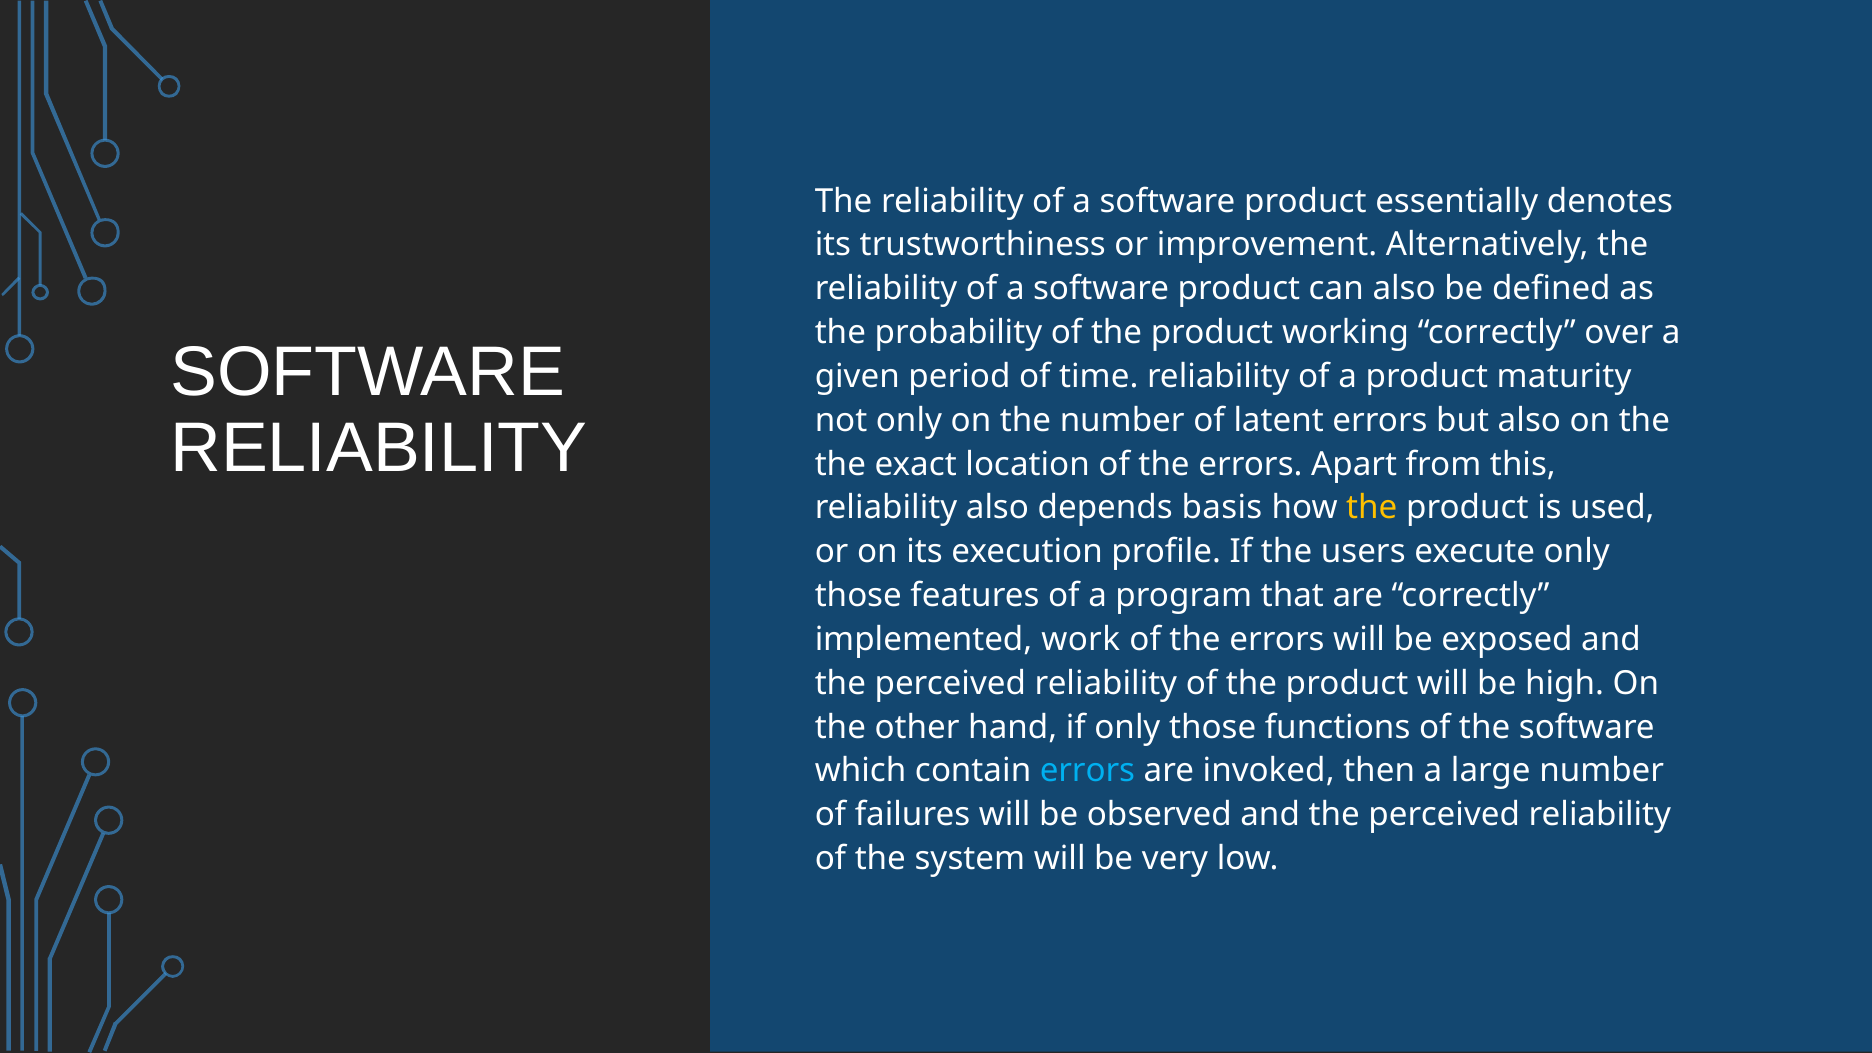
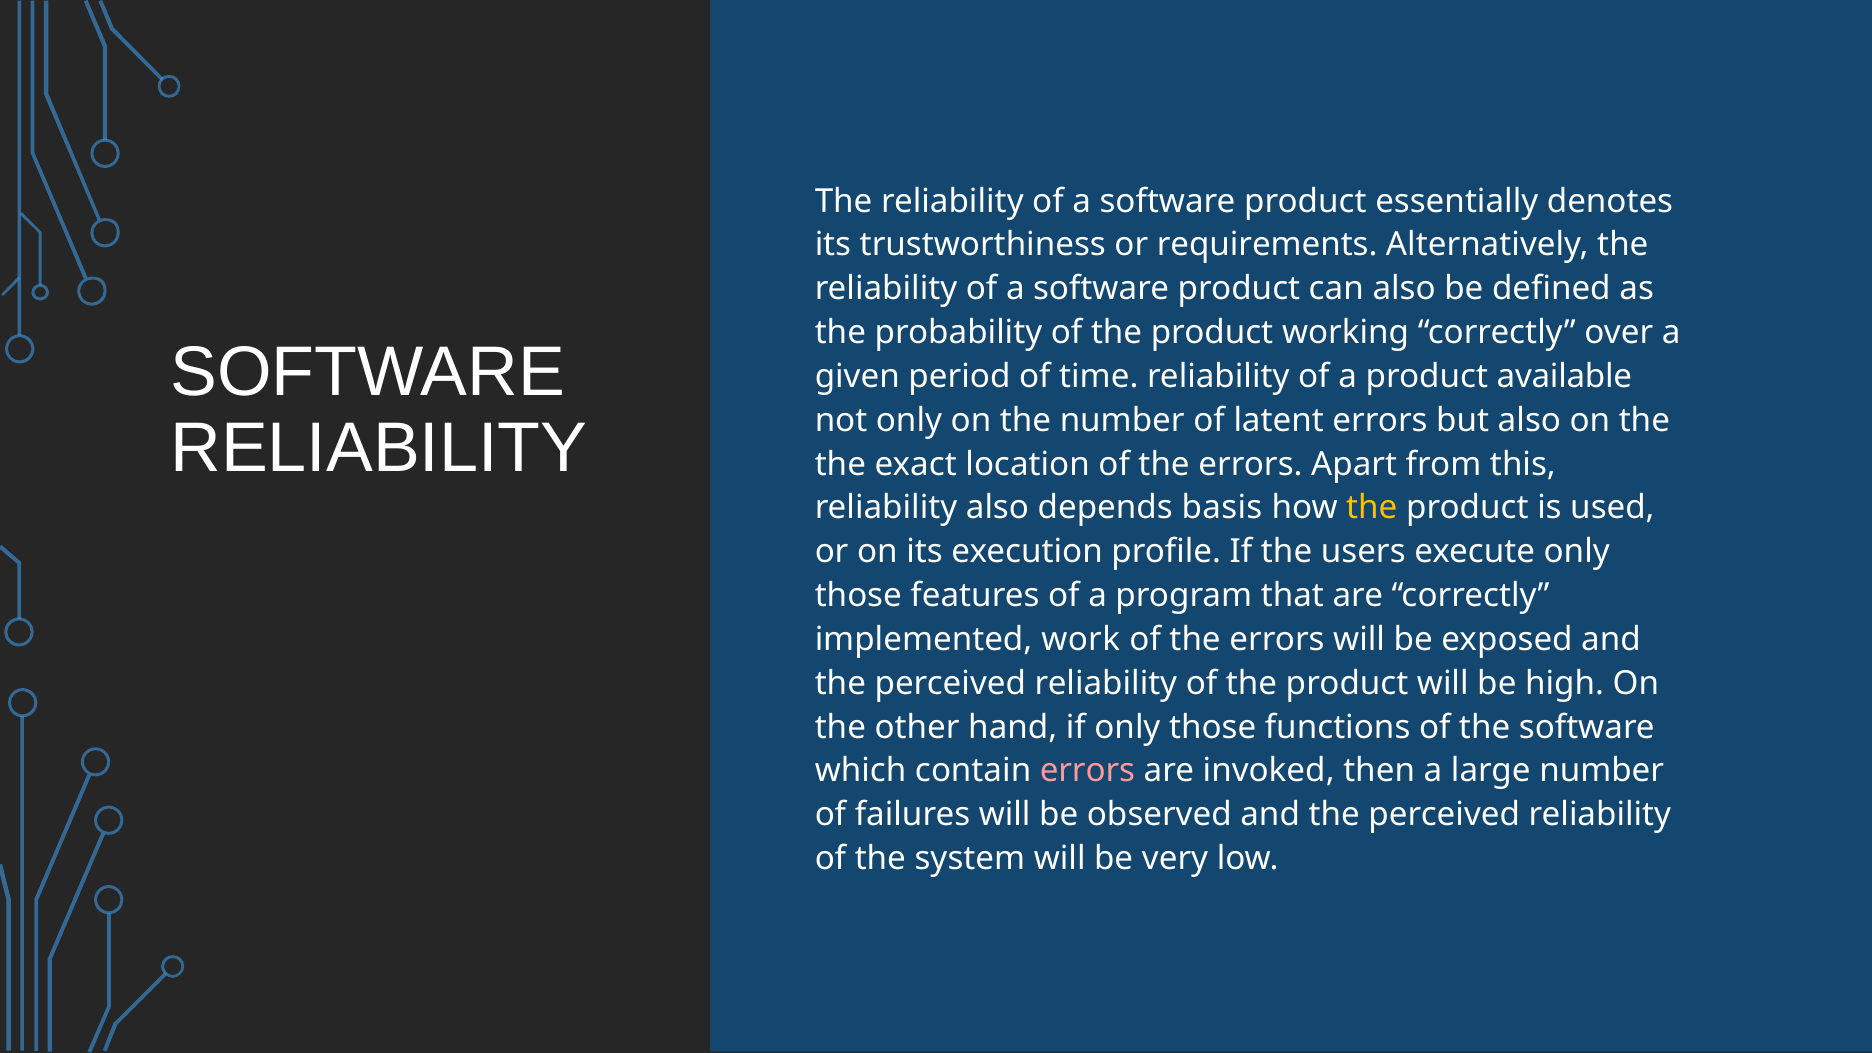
improvement: improvement -> requirements (1267, 245)
maturity: maturity -> available (1564, 377)
errors colour: light blue -> pink (1087, 771)
